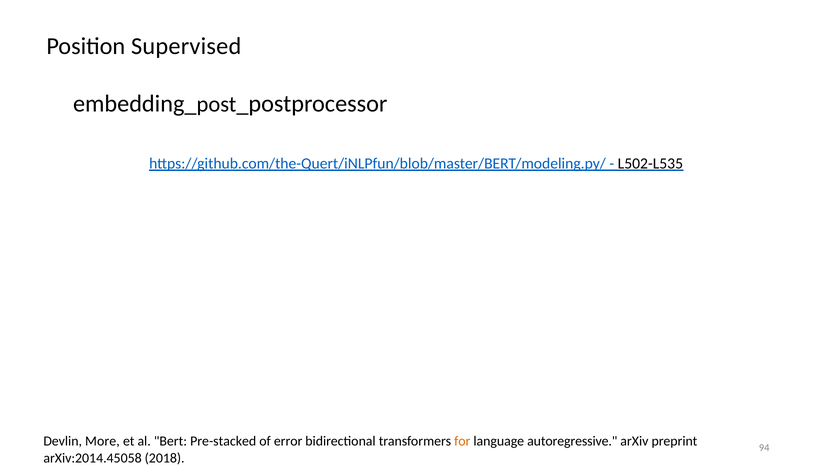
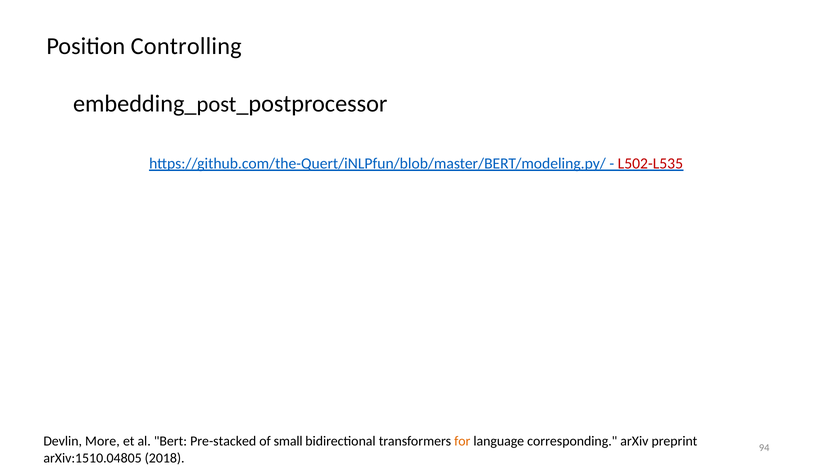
Supervised: Supervised -> Controlling (186, 46)
L502-L535 colour: black -> red (650, 163)
error: error -> small (288, 441)
autoregressive: autoregressive -> corresponding (572, 441)
arXiv:2014.45058: arXiv:2014.45058 -> arXiv:1510.04805 (93, 458)
